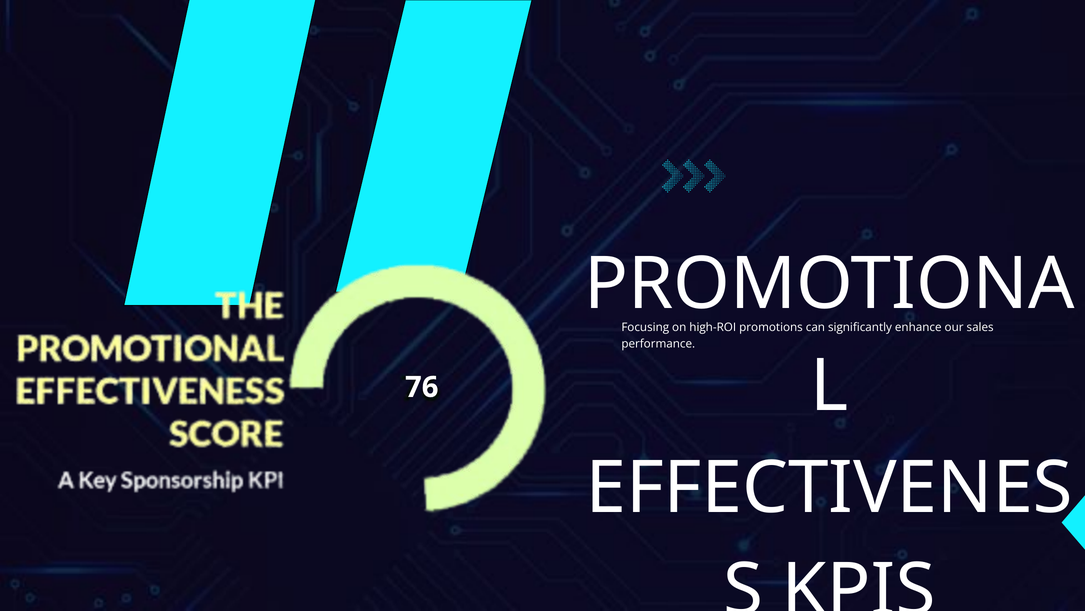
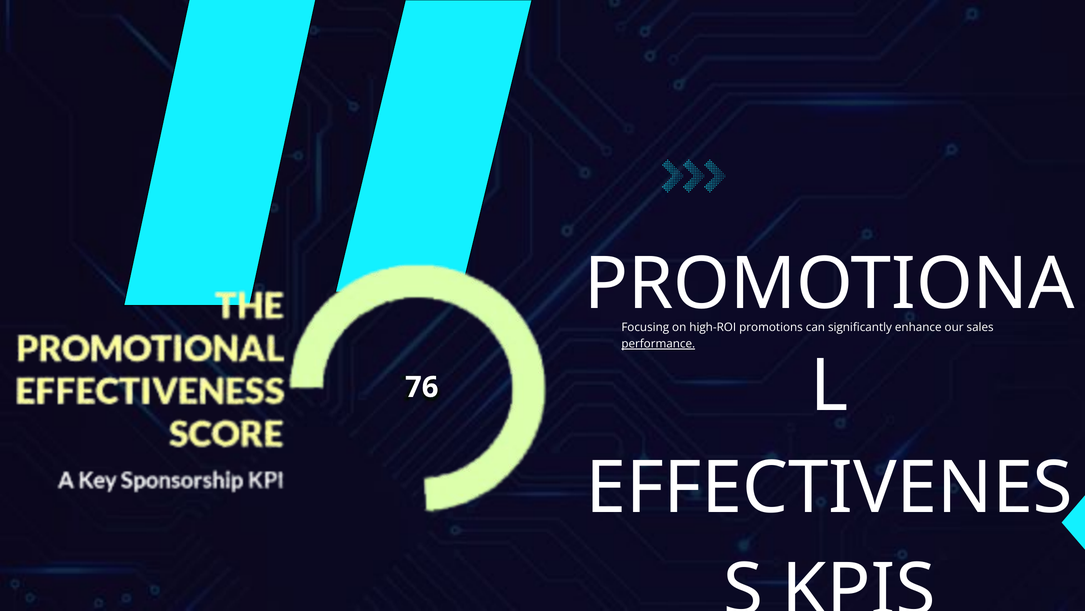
performance underline: none -> present (658, 344)
